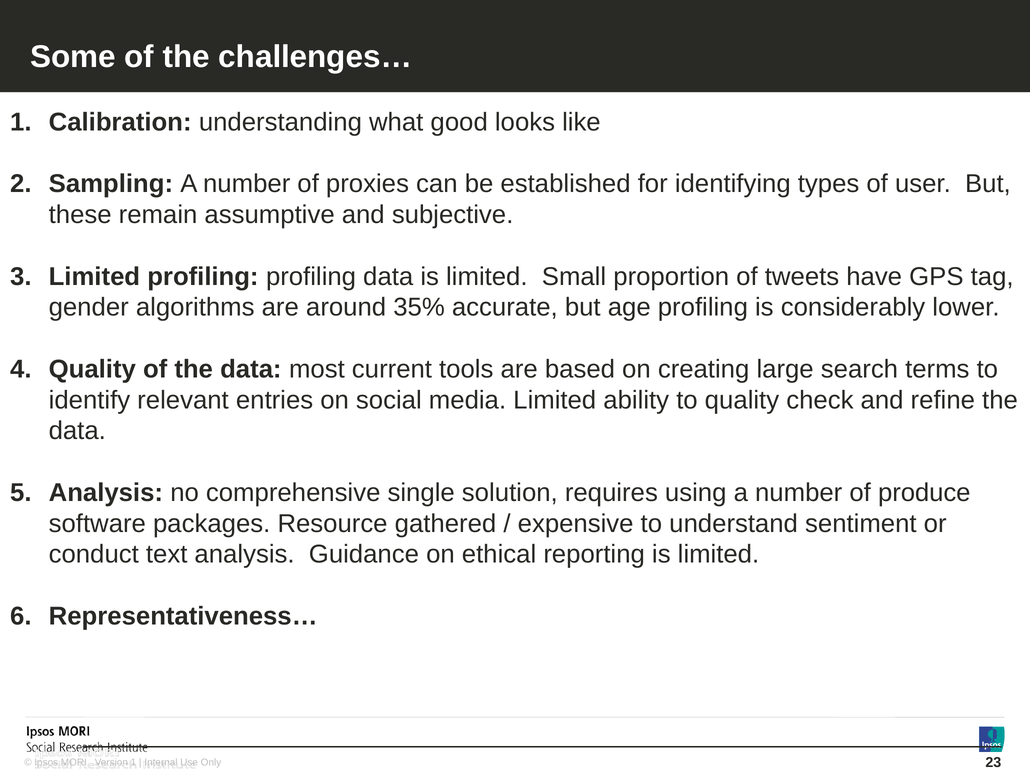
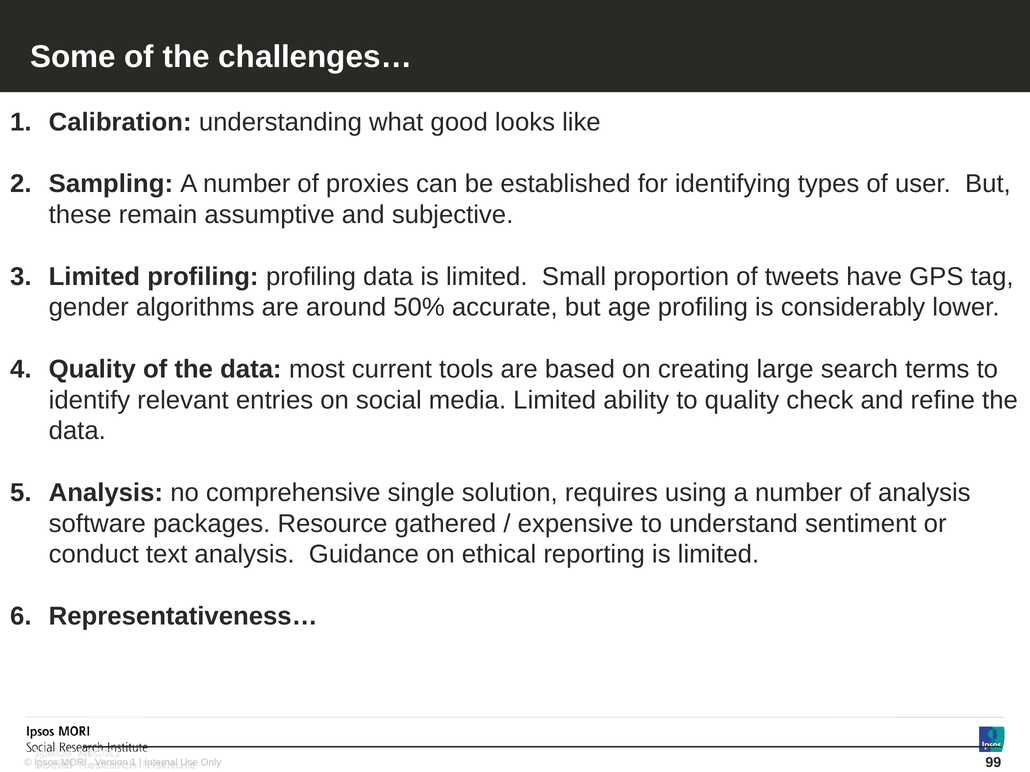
35%: 35% -> 50% (419, 308)
of produce: produce -> analysis (924, 493)
23: 23 -> 99 (993, 763)
